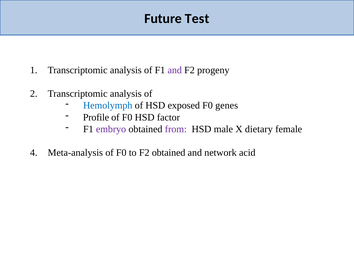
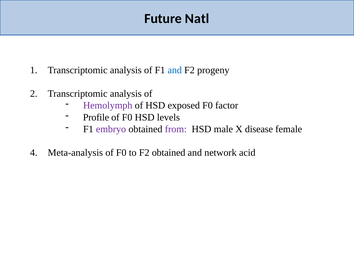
Test: Test -> Natl (197, 19)
and colour: purple -> blue (175, 70)
Hemolymph colour: blue -> purple (108, 106)
genes: genes -> factor (227, 106)
factor: factor -> levels (168, 117)
dietary: dietary -> disease (259, 129)
